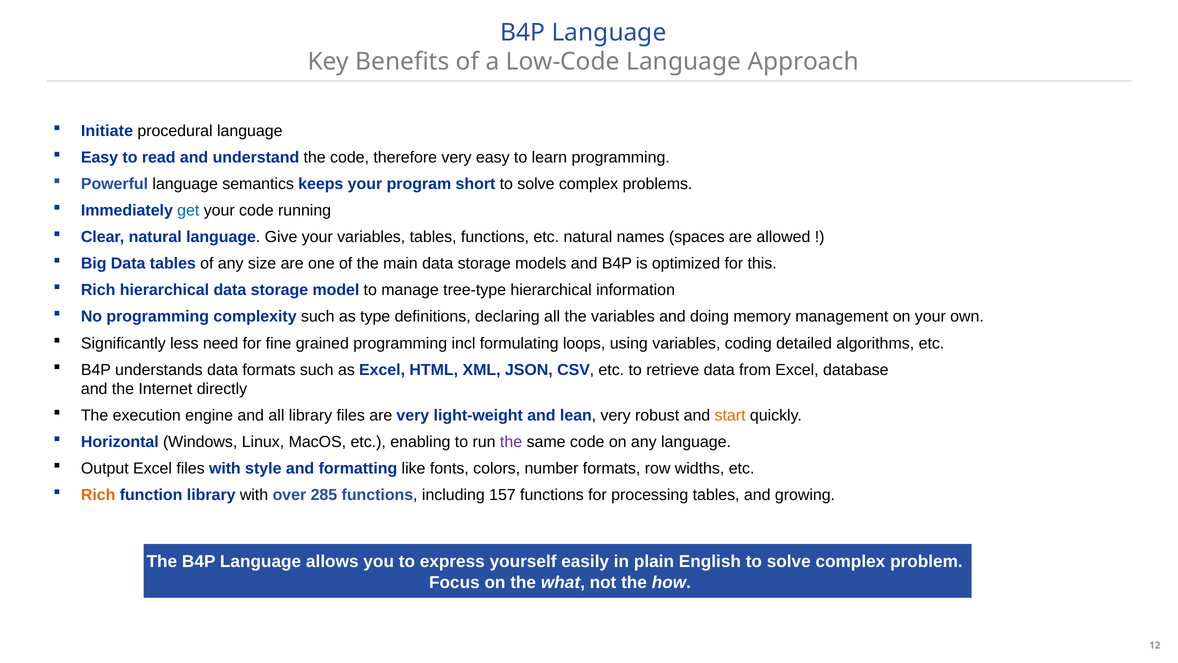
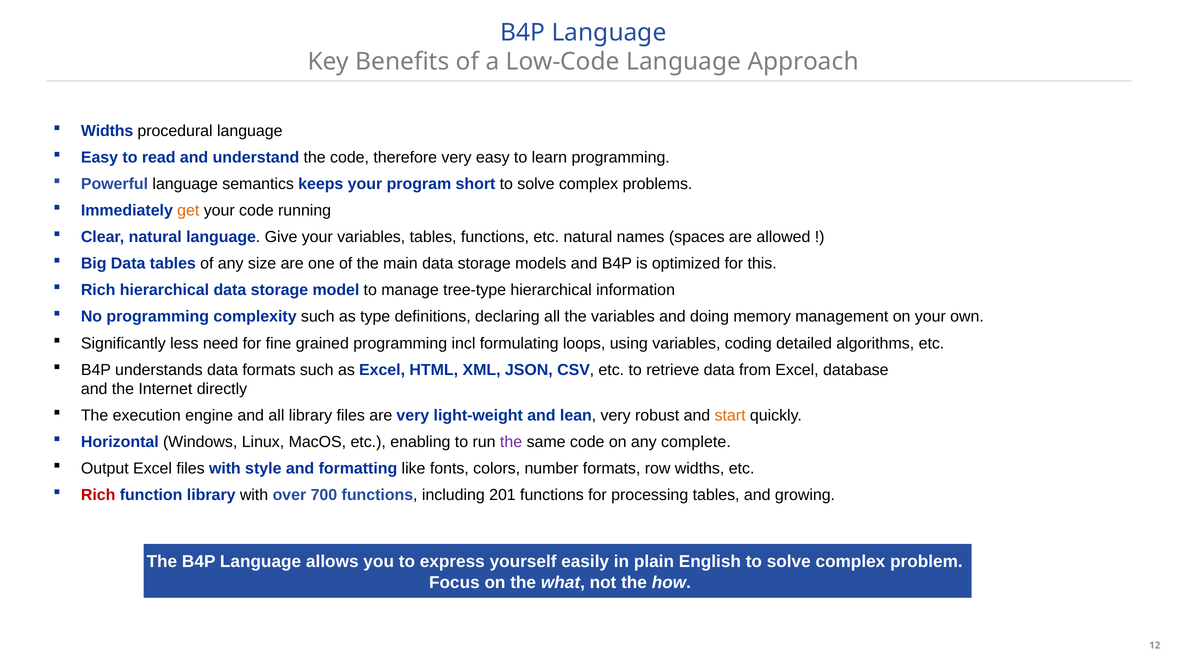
Initiate: Initiate -> Widths (107, 131)
get colour: blue -> orange (188, 210)
any language: language -> complete (696, 442)
Rich colour: orange -> red (98, 495)
285: 285 -> 700 (324, 495)
157: 157 -> 201 (502, 495)
